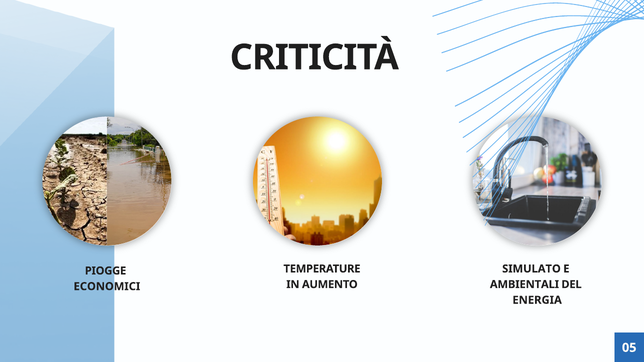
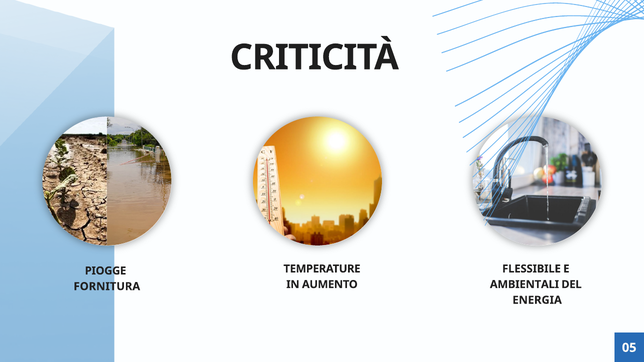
SIMULATO: SIMULATO -> FLESSIBILE (532, 269)
ECONOMICI: ECONOMICI -> FORNITURA (107, 287)
